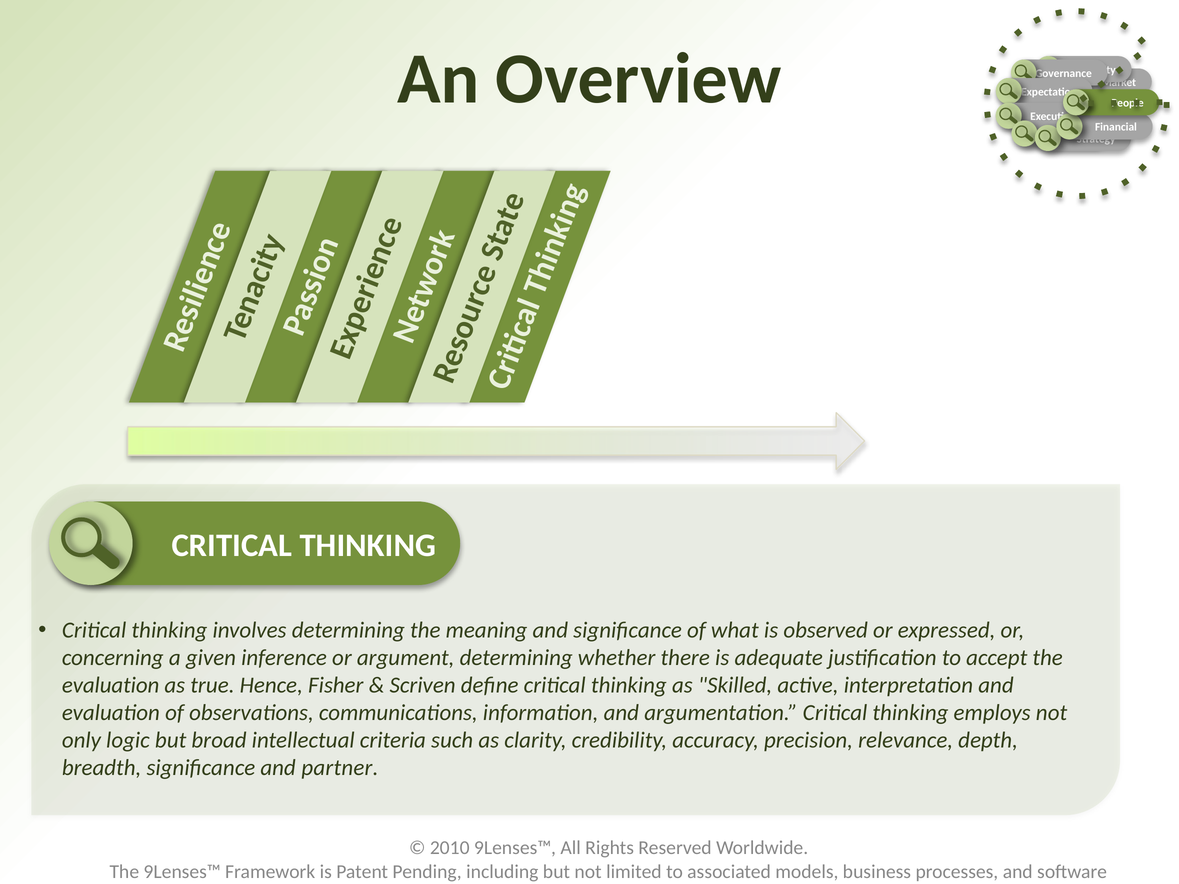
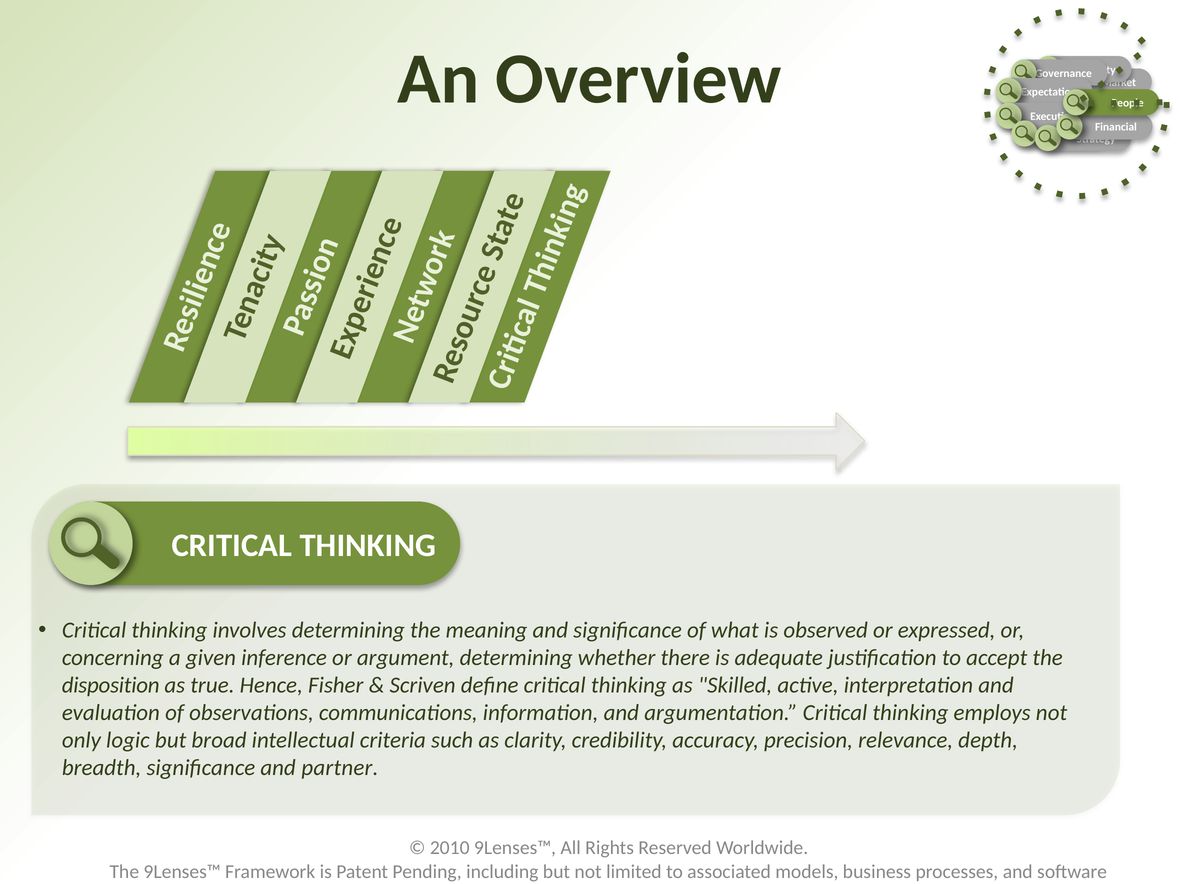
evaluation: evaluation -> disposition (111, 685)
